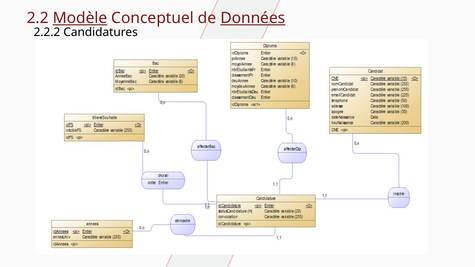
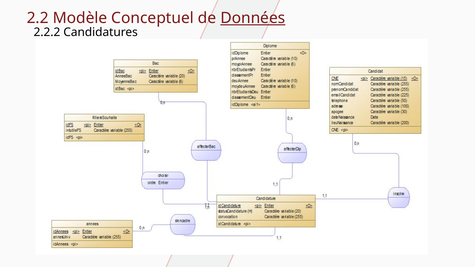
Modèle underline: present -> none (80, 18)
